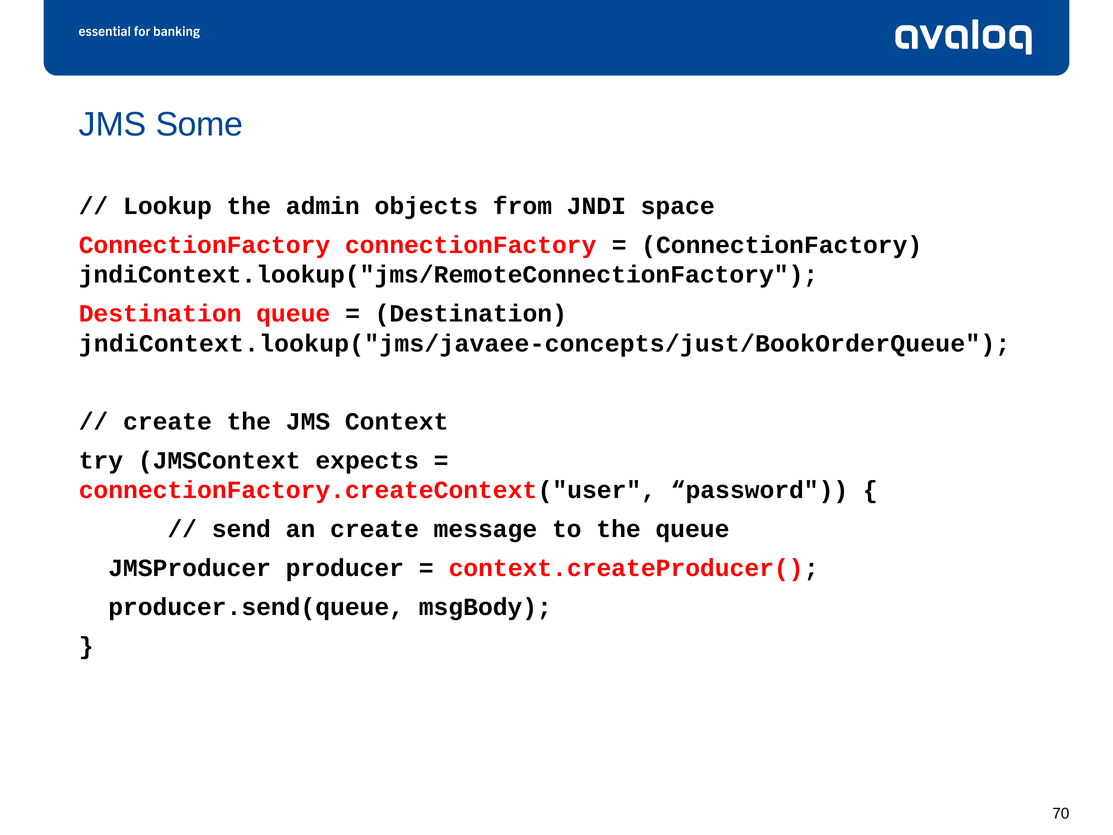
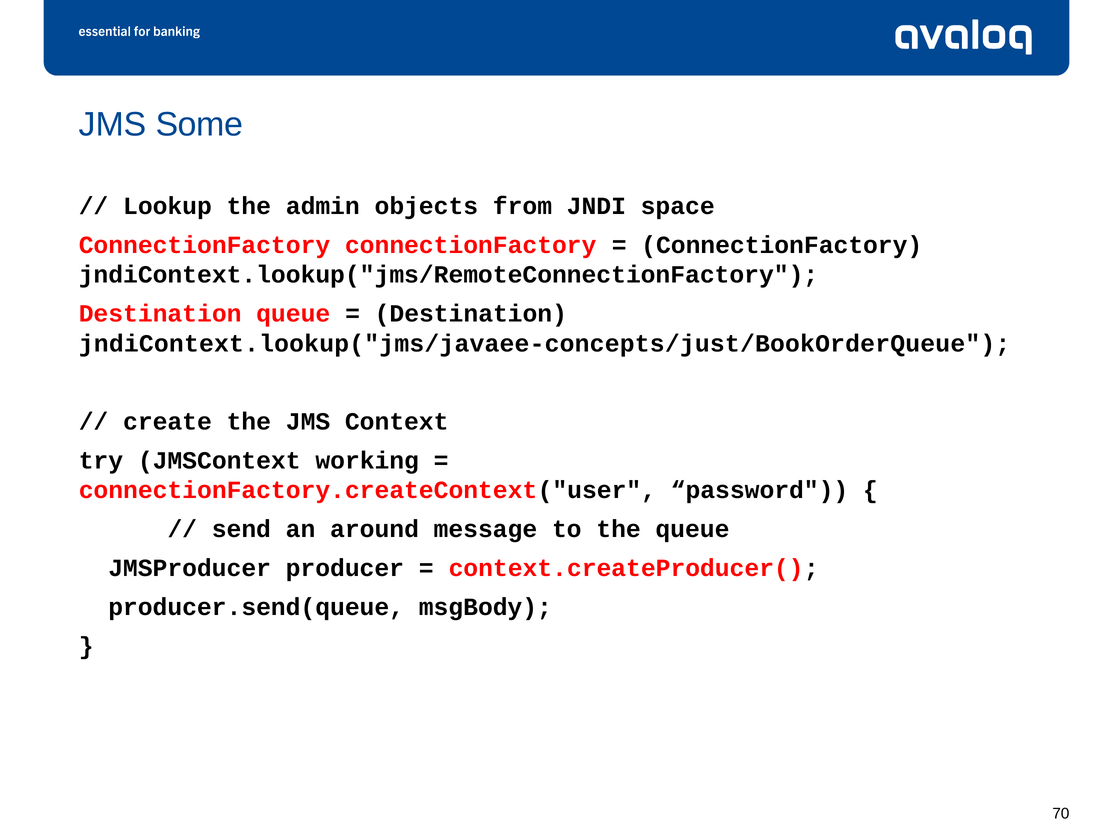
expects: expects -> working (367, 460)
an create: create -> around (375, 529)
